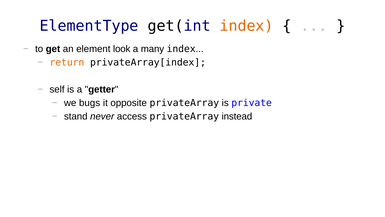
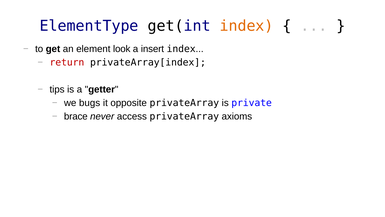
many: many -> insert (152, 49)
return colour: orange -> red (67, 62)
self: self -> tips (57, 89)
stand: stand -> brace (76, 116)
instead: instead -> axioms (237, 116)
